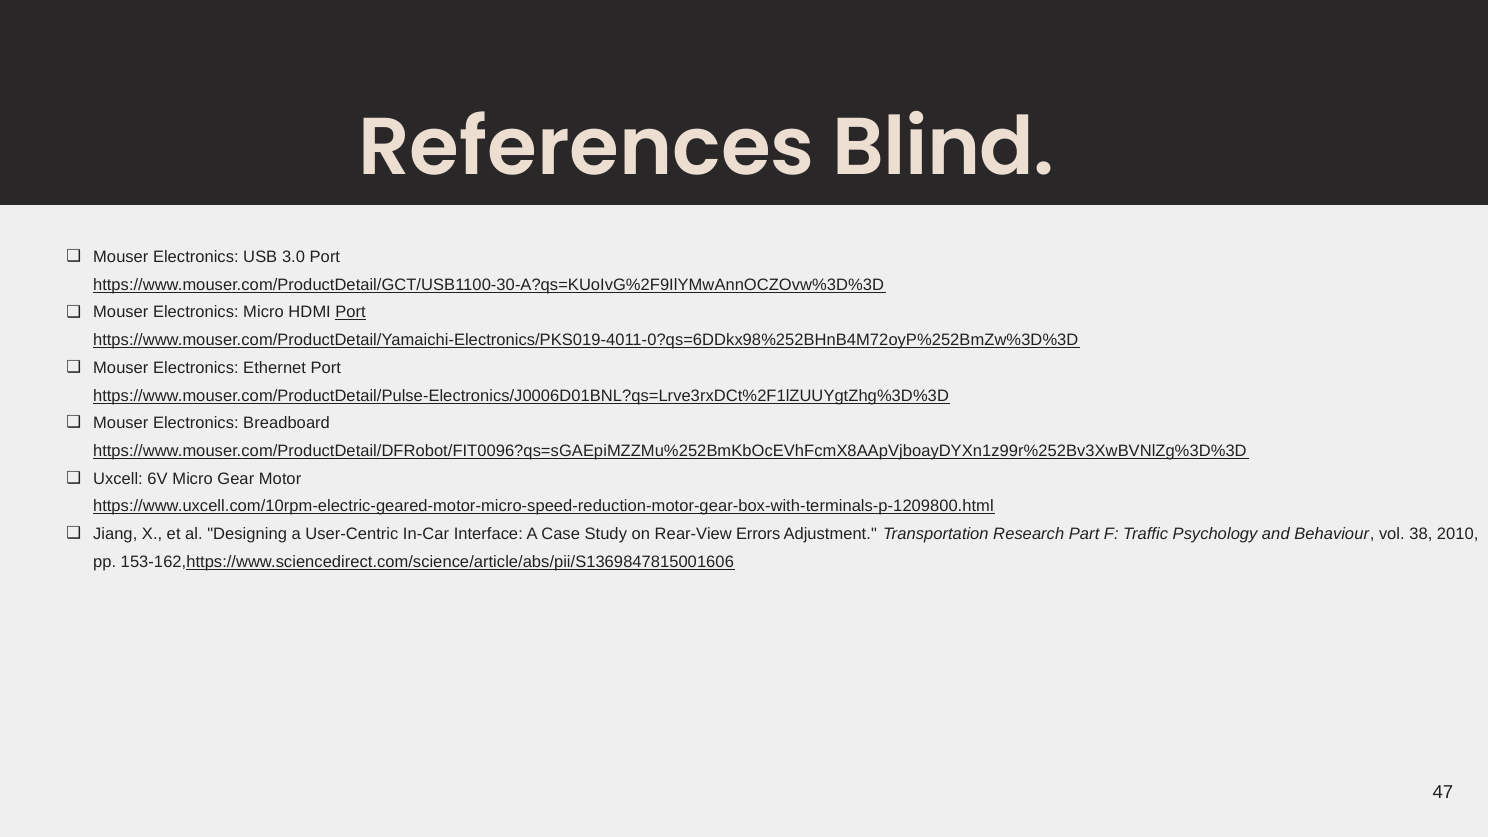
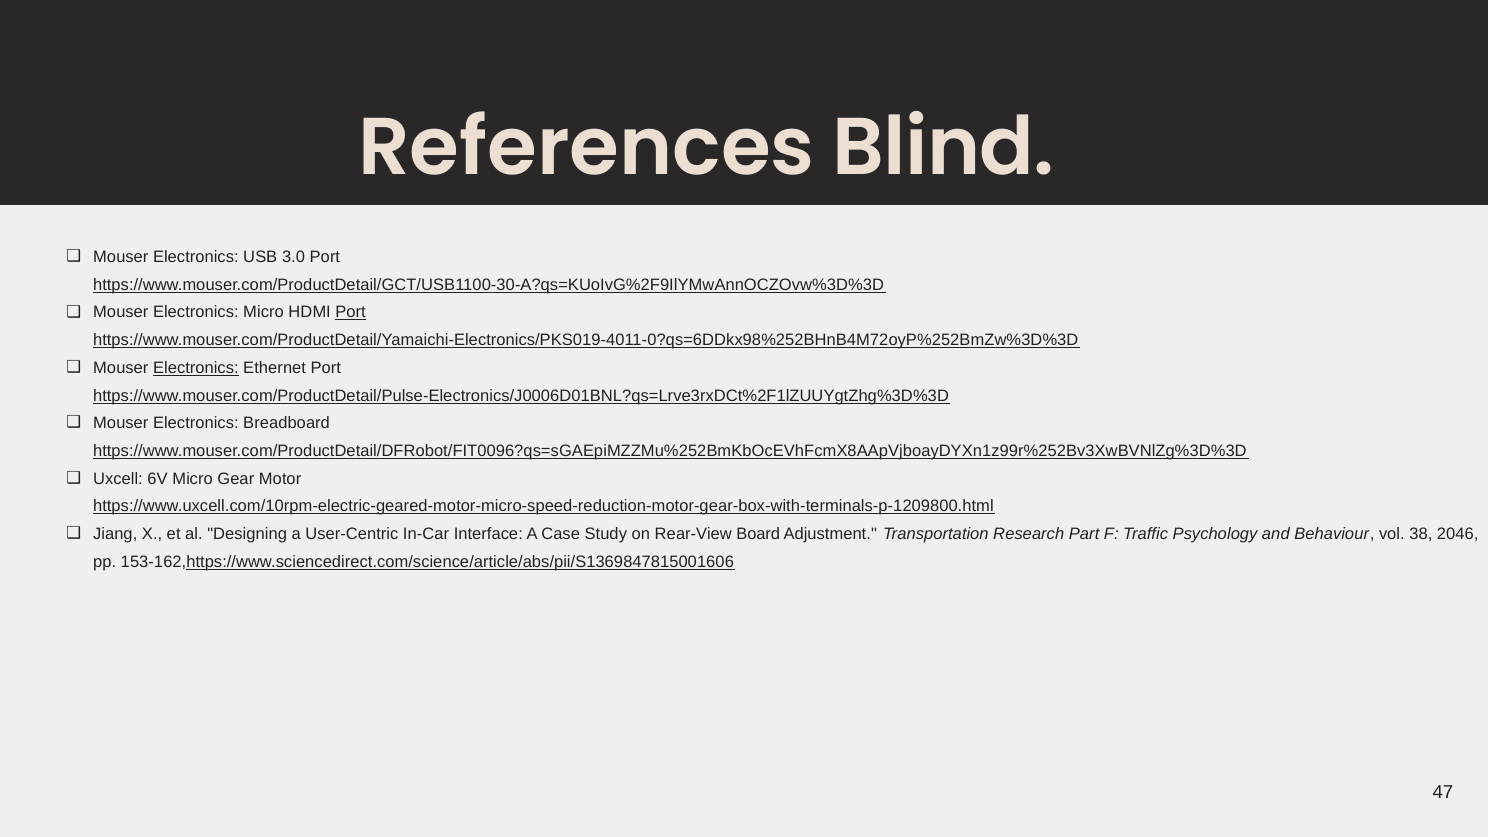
Electronics underline: none -> present (196, 368)
Errors: Errors -> Board (758, 534)
2010: 2010 -> 2046 (1458, 534)
